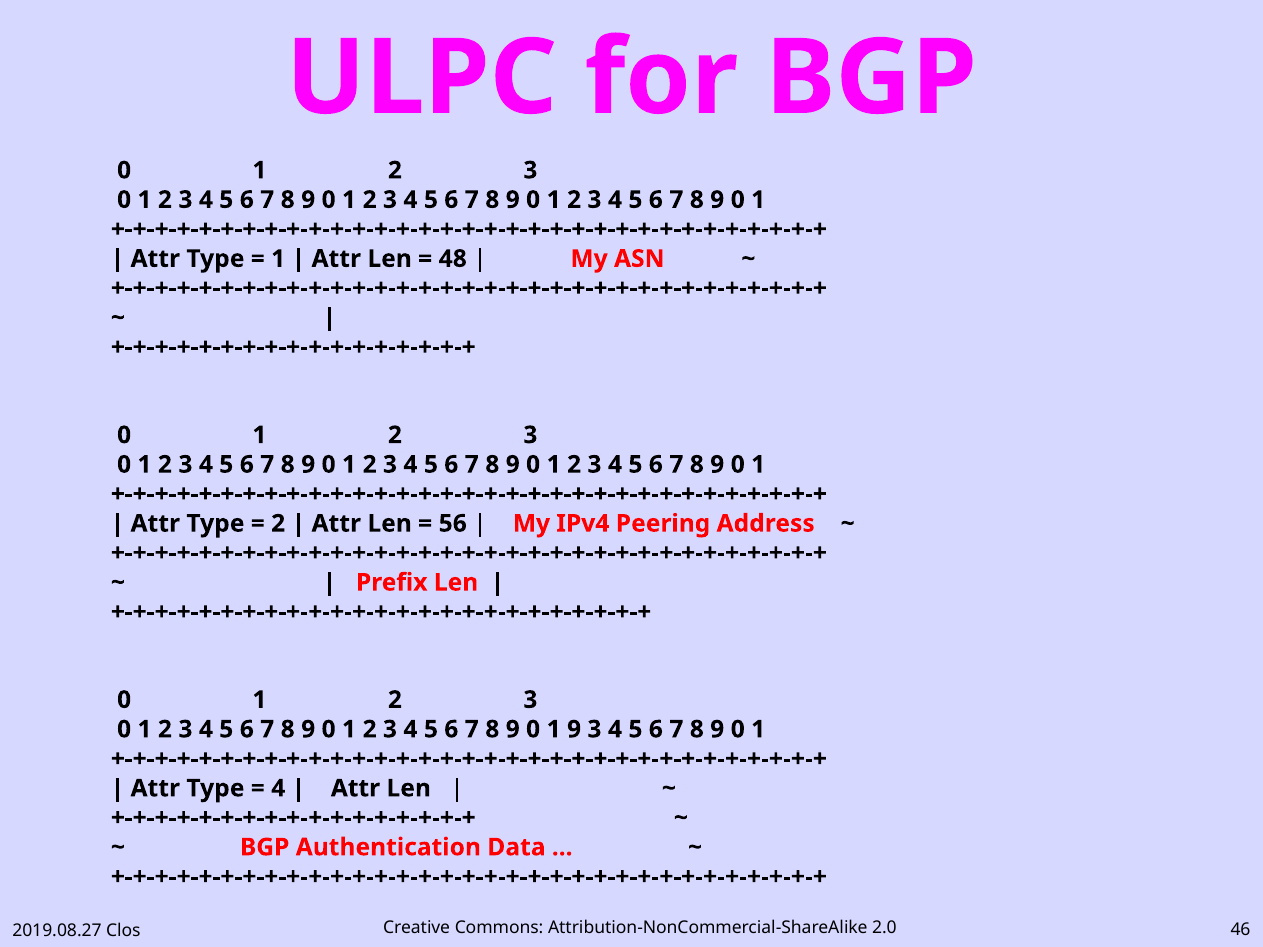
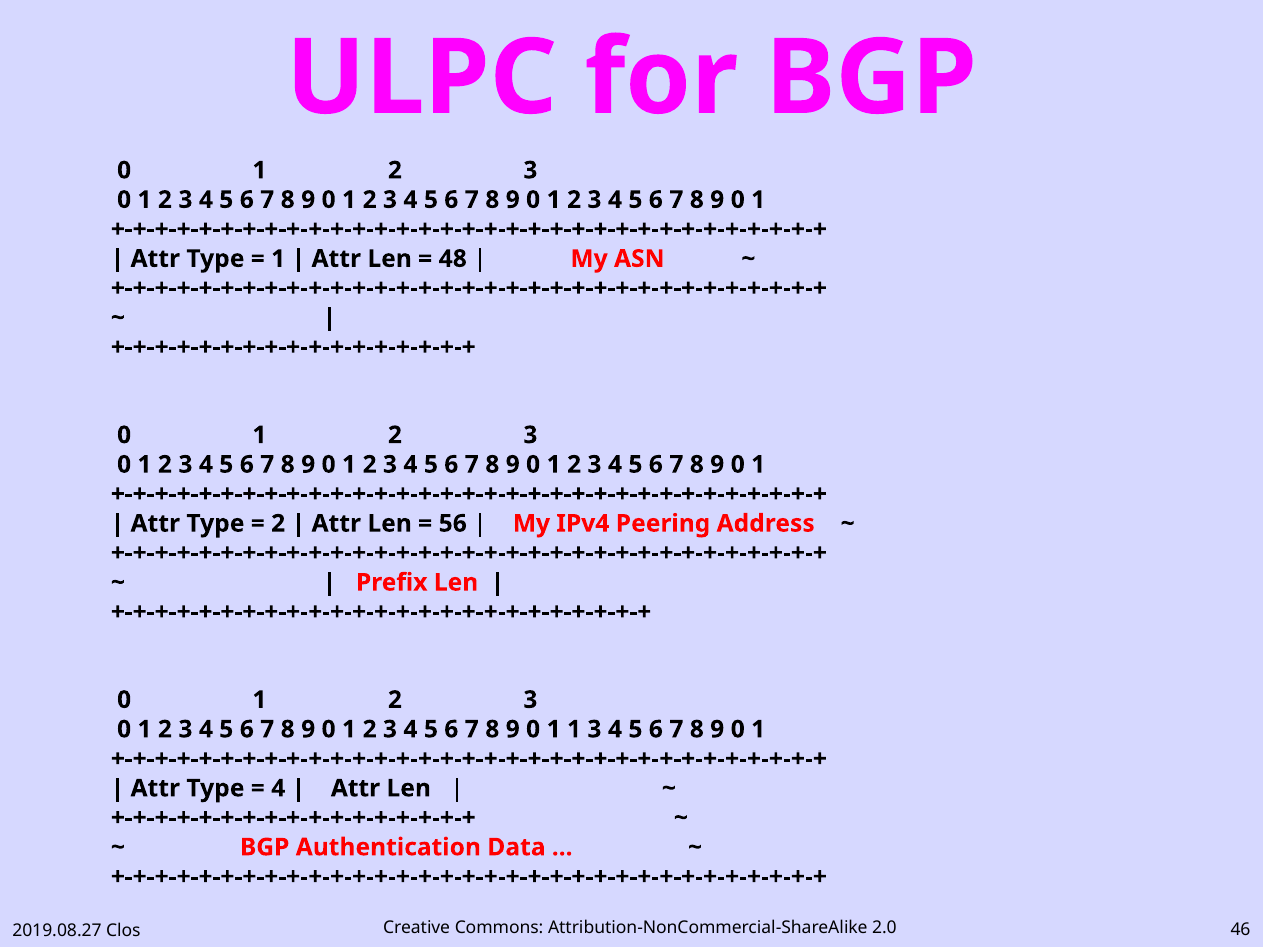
1 9: 9 -> 1 (574, 730)
